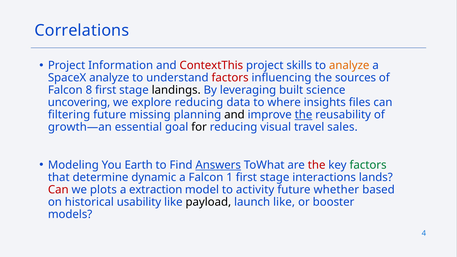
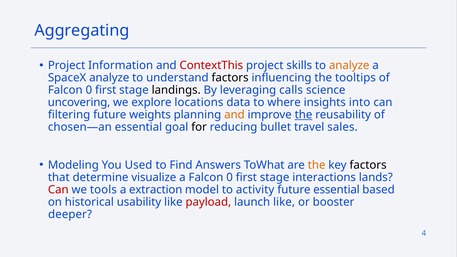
Correlations: Correlations -> Aggregating (82, 31)
factors colour: red -> black (230, 78)
sources: sources -> tooltips (355, 78)
8: 8 -> 0 (89, 90)
built: built -> calls (291, 90)
explore reducing: reducing -> locations (199, 102)
files: files -> into (360, 102)
missing: missing -> weights (150, 115)
and colour: black -> orange (234, 115)
growth—an: growth—an -> chosen—an (80, 127)
visual: visual -> bullet (276, 127)
Earth: Earth -> Used (139, 165)
Answers underline: present -> none (218, 165)
the colour: red -> orange (317, 165)
factors colour: green -> black (368, 165)
dynamic: dynamic -> visualize (154, 177)
a Falcon 1: 1 -> 0 (230, 177)
plots: plots -> tools (103, 190)
future whether: whether -> essential (336, 190)
payload colour: black -> red (208, 202)
models: models -> deeper (70, 214)
